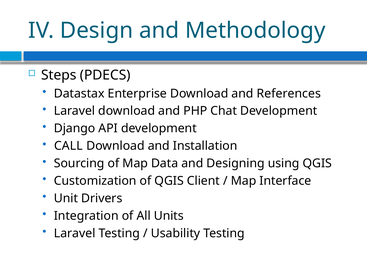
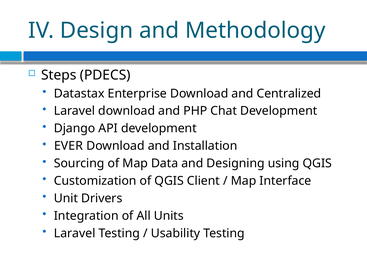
References: References -> Centralized (289, 94)
CALL: CALL -> EVER (68, 146)
